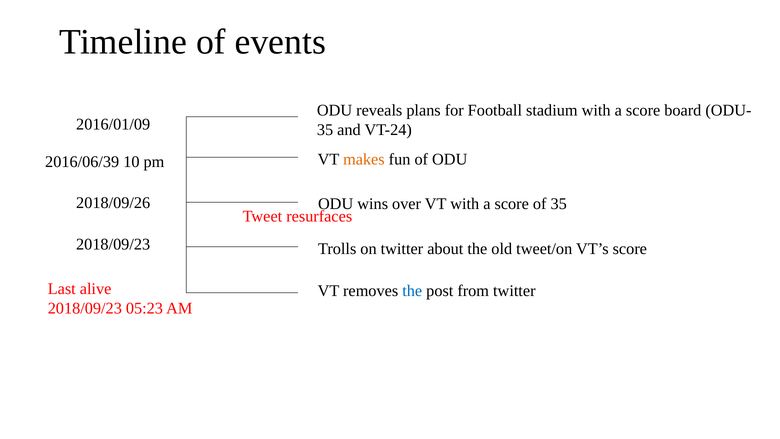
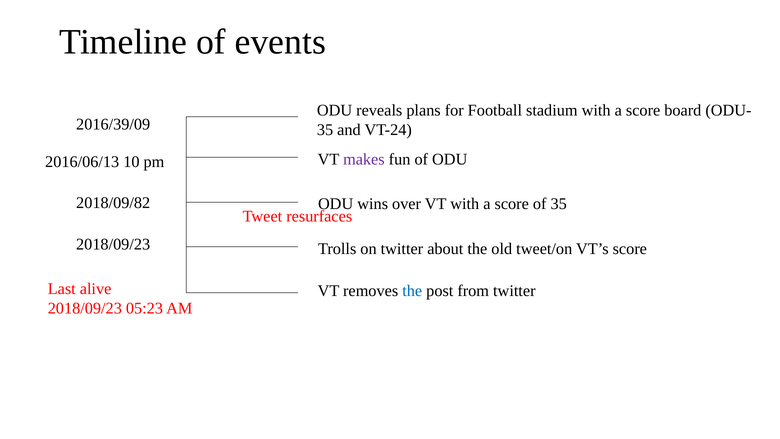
2016/01/09: 2016/01/09 -> 2016/39/09 (113, 124)
makes colour: orange -> purple (364, 159)
2016/06/39: 2016/06/39 -> 2016/06/13 (82, 162)
2018/09/26: 2018/09/26 -> 2018/09/82 (113, 203)
